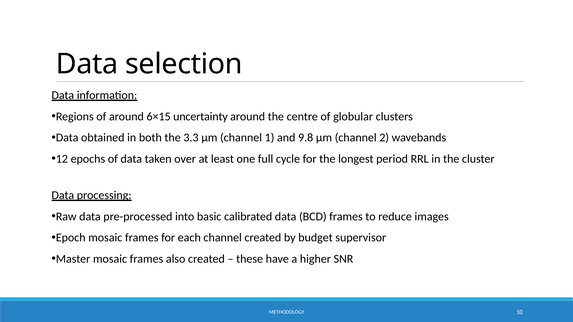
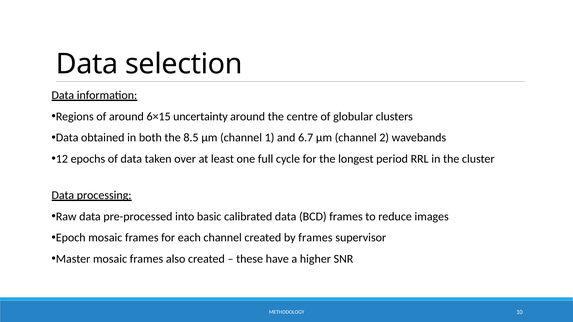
3.3: 3.3 -> 8.5 (191, 138)
9.8: 9.8 -> 6.7 (306, 138)
by budget: budget -> frames (315, 238)
